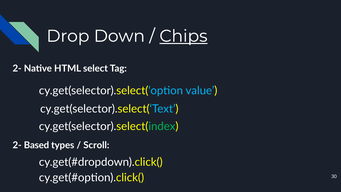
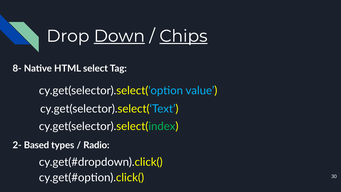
Down underline: none -> present (119, 36)
2-: 2- -> 8- (17, 68)
Scroll: Scroll -> Radio (96, 145)
